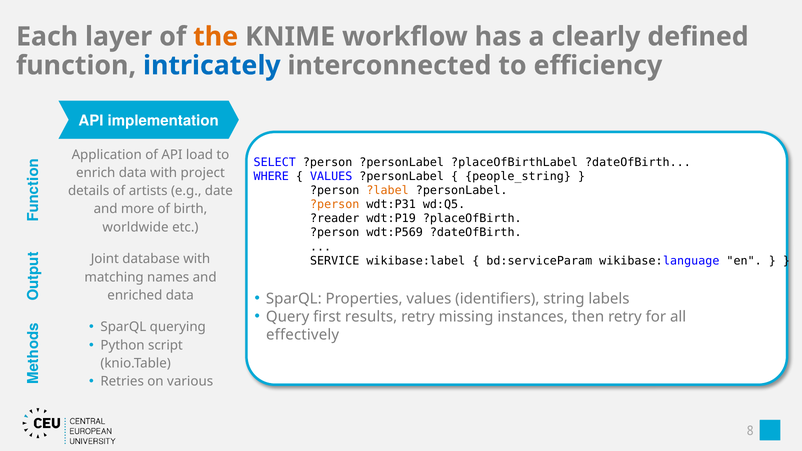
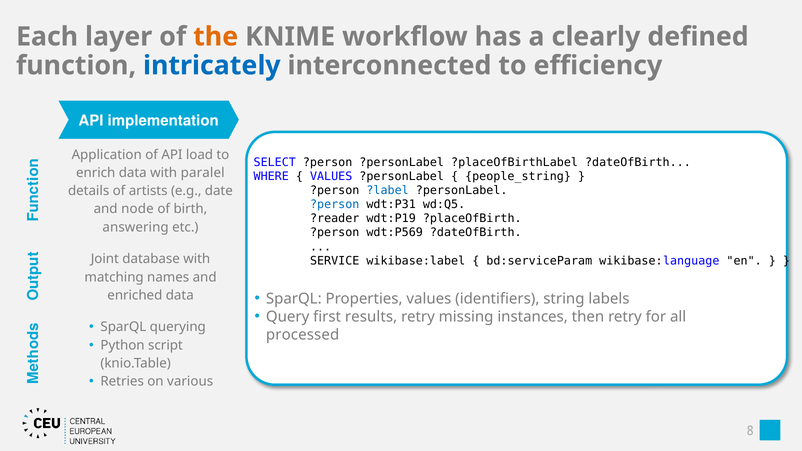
project: project -> paralel (203, 173)
?label colour: orange -> blue (388, 191)
?person colour: orange -> blue (335, 205)
more: more -> node (137, 209)
worldwide: worldwide -> answering (136, 227)
effectively: effectively -> processed (303, 335)
